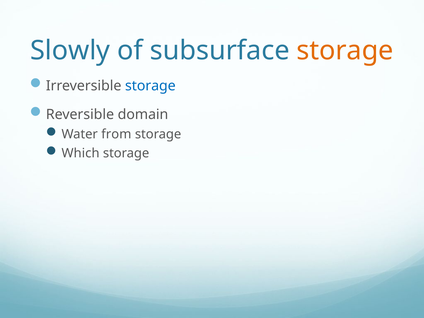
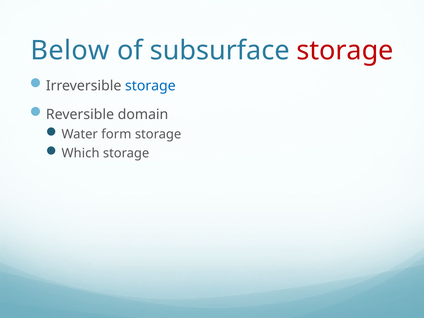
Slowly: Slowly -> Below (70, 50)
storage colour: orange -> red (345, 50)
from: from -> form (116, 134)
